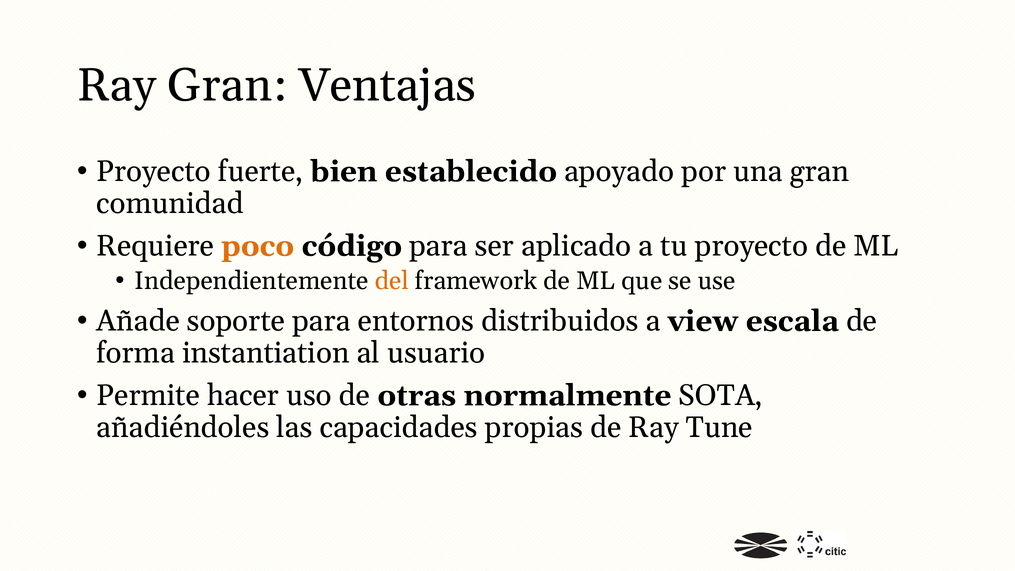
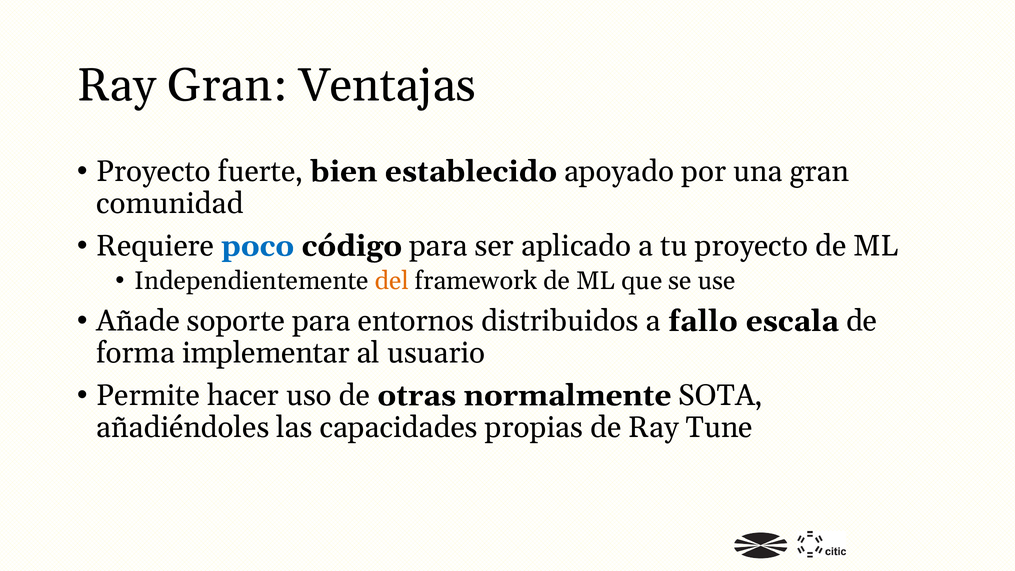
poco colour: orange -> blue (258, 246)
view: view -> fallo (703, 321)
instantiation: instantiation -> implementar (266, 353)
